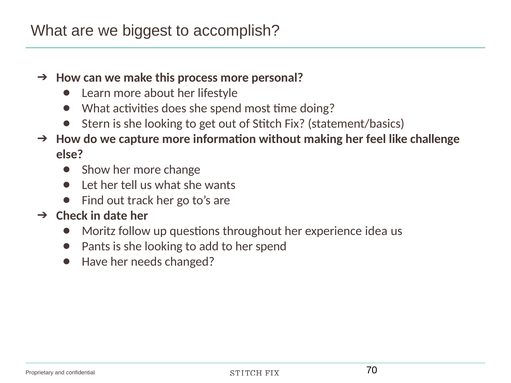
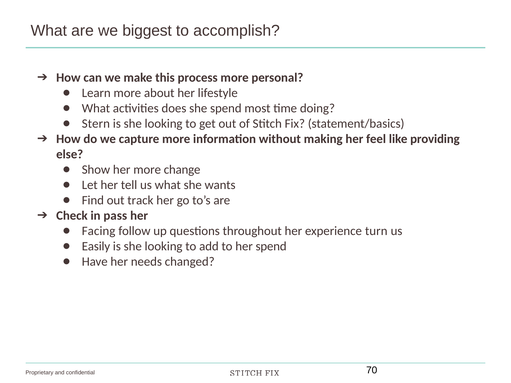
challenge: challenge -> providing (435, 139)
date: date -> pass (115, 216)
Moritz: Moritz -> Facing (99, 231)
idea: idea -> turn (376, 231)
Pants: Pants -> Easily (96, 246)
